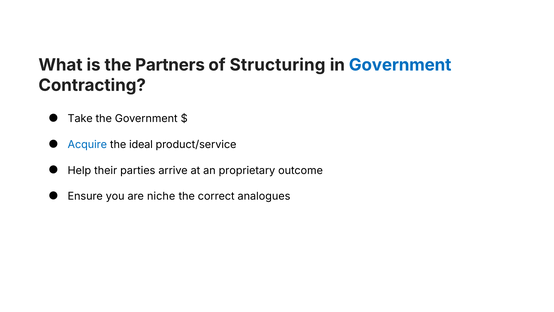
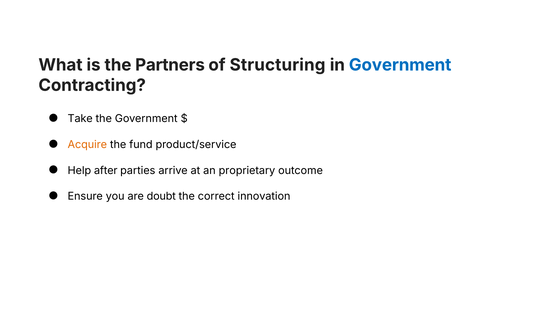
Acquire colour: blue -> orange (87, 144)
ideal: ideal -> fund (141, 144)
their: their -> after (106, 170)
niche: niche -> doubt (161, 196)
analogues: analogues -> innovation (264, 196)
